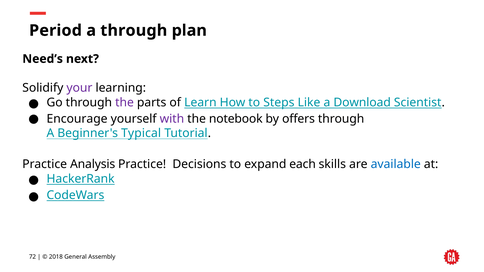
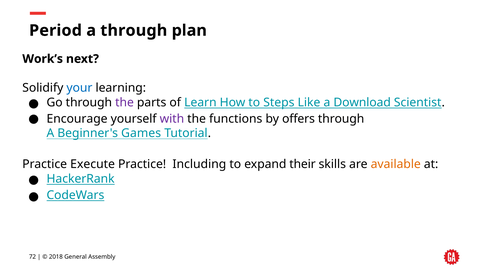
Need’s: Need’s -> Work’s (43, 59)
your colour: purple -> blue (79, 88)
notebook: notebook -> functions (236, 119)
Typical: Typical -> Games (141, 133)
Analysis: Analysis -> Execute (93, 164)
Decisions: Decisions -> Including (199, 164)
each: each -> their (303, 164)
available colour: blue -> orange (396, 164)
